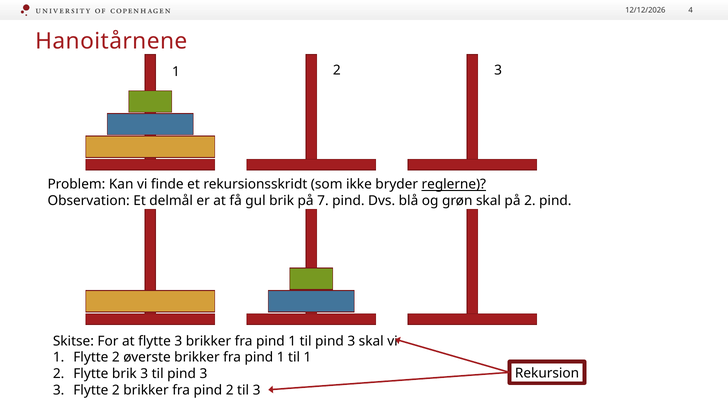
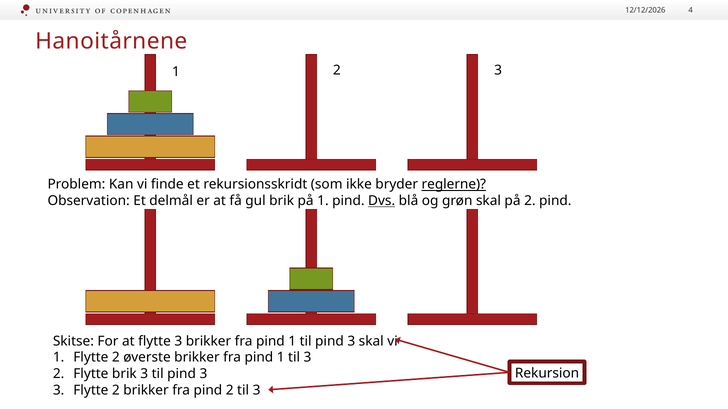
på 7: 7 -> 1 (323, 201)
Dvs underline: none -> present (382, 201)
1 til 1: 1 -> 3 (308, 358)
